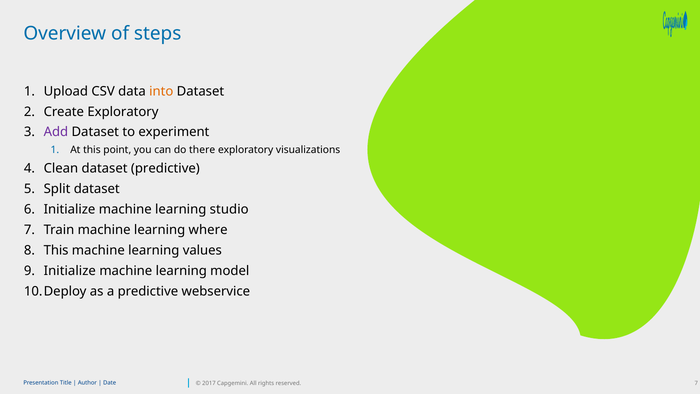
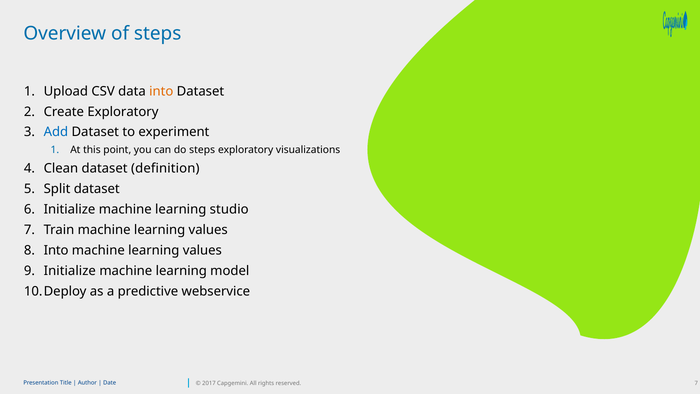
Add colour: purple -> blue (56, 132)
do there: there -> steps (202, 150)
dataset predictive: predictive -> definition (165, 169)
Train machine learning where: where -> values (208, 230)
This: This -> Into (56, 250)
